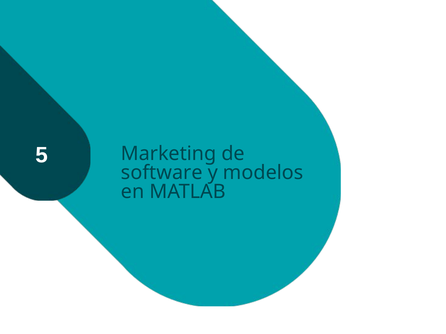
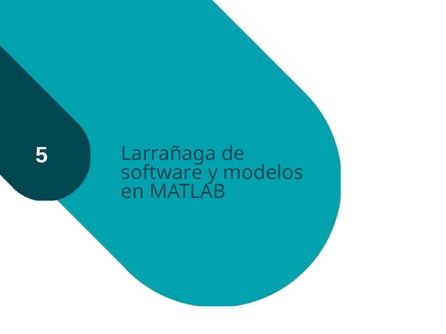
Marketing: Marketing -> Larrañaga (169, 154)
